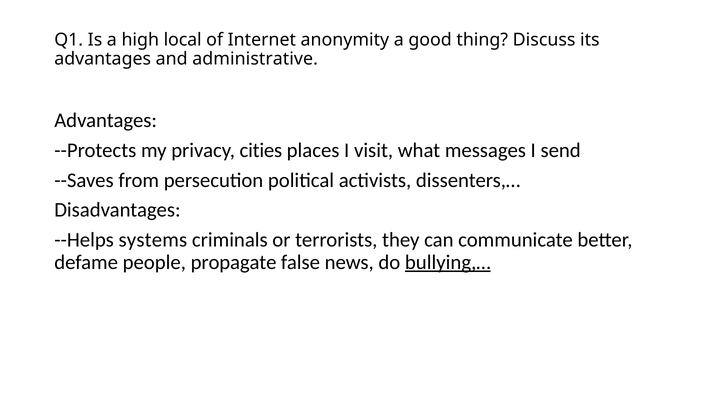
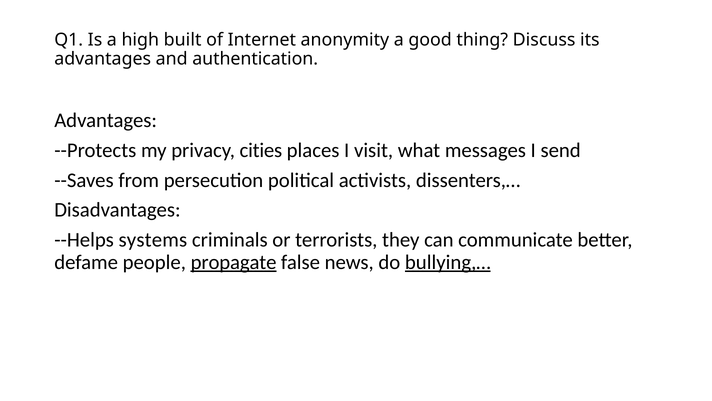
local: local -> built (183, 40)
administrative: administrative -> authentication (255, 59)
propagate underline: none -> present (234, 262)
